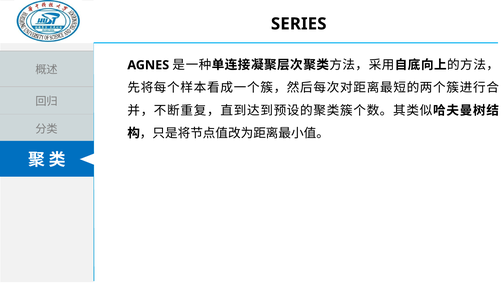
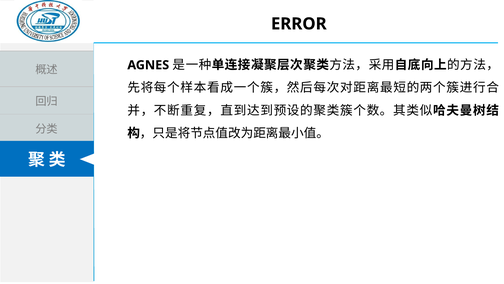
SERIES: SERIES -> ERROR (299, 24)
